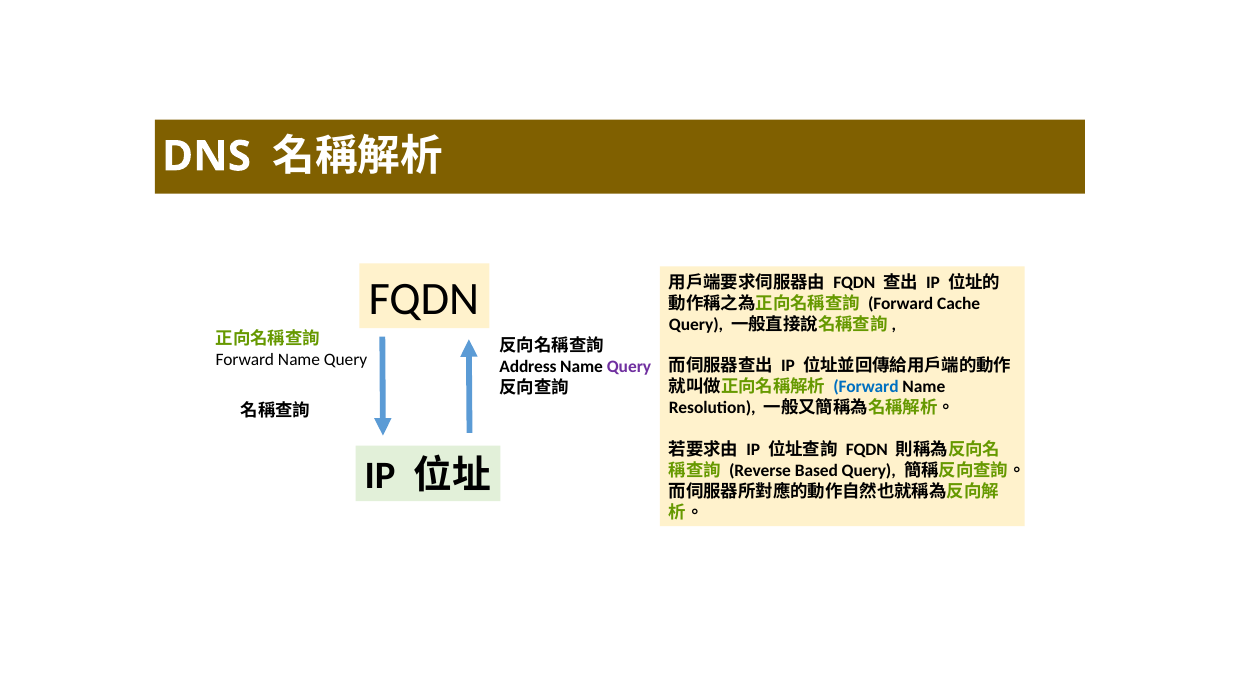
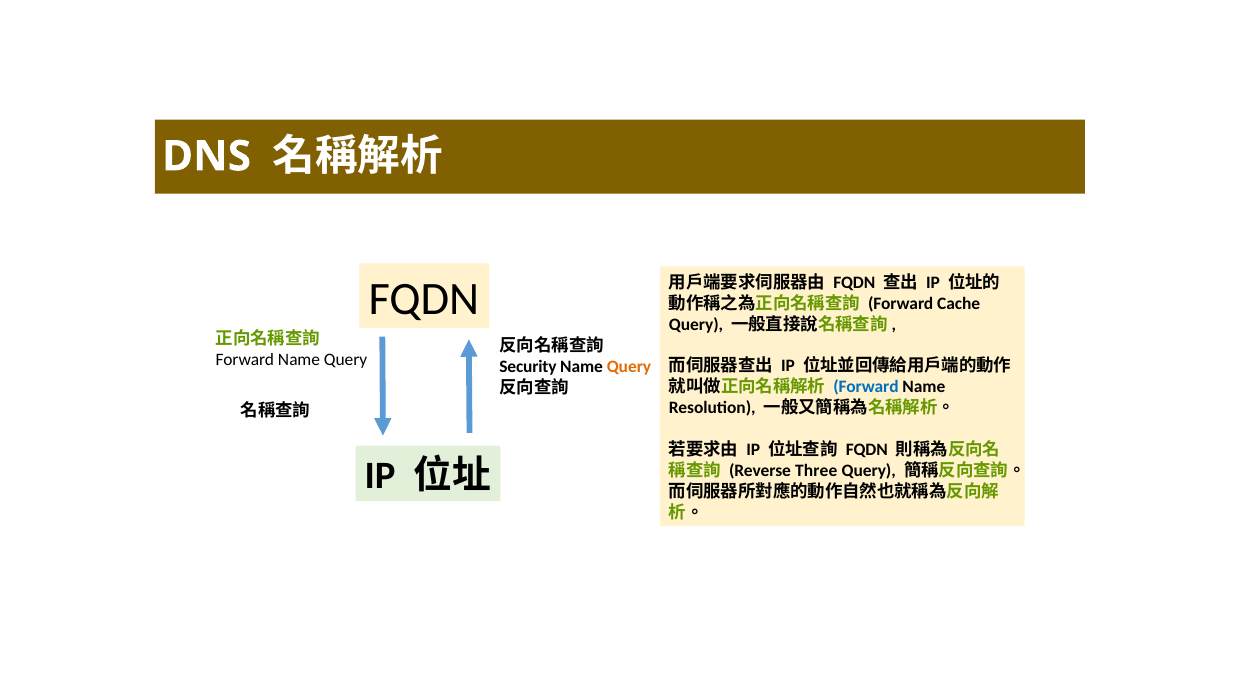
Address: Address -> Security (528, 367)
Query colour: purple -> orange (629, 367)
Based: Based -> Three (816, 471)
